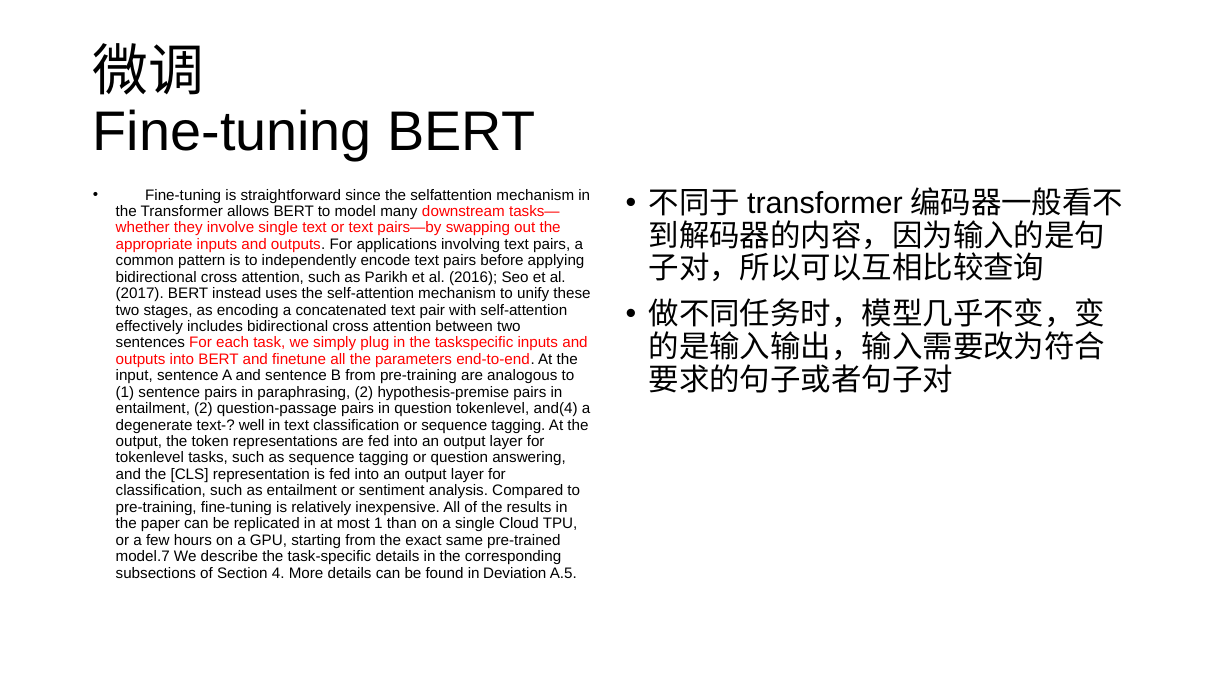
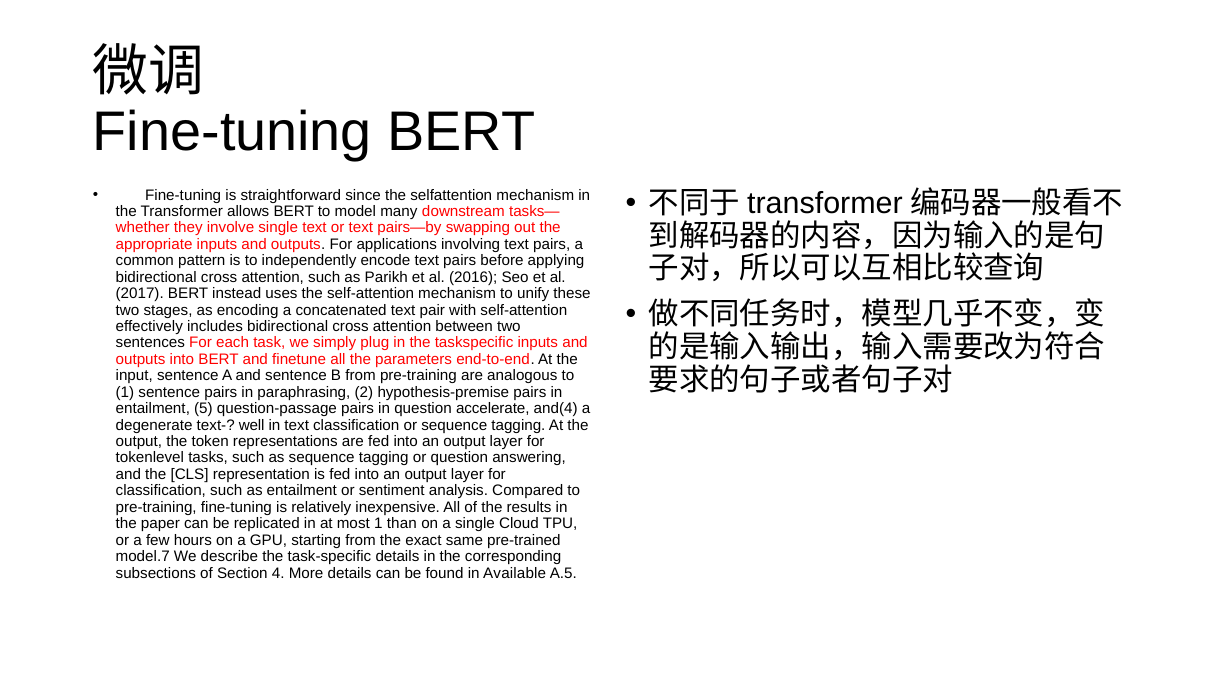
entailment 2: 2 -> 5 (203, 409)
question tokenlevel: tokenlevel -> accelerate (493, 409)
Deviation: Deviation -> Available (515, 573)
